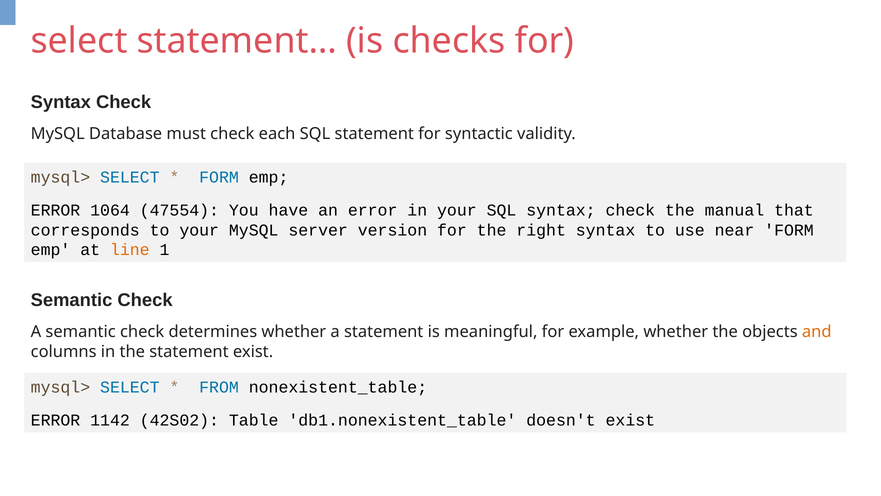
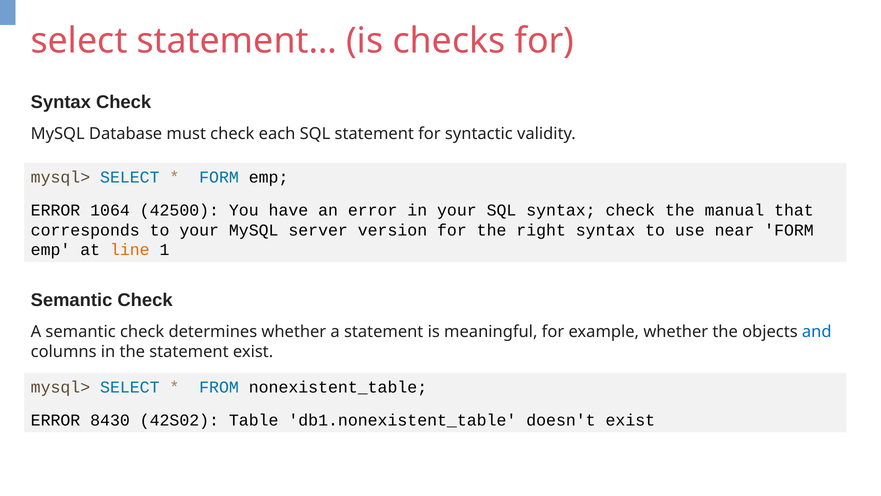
47554: 47554 -> 42500 (179, 210)
and colour: orange -> blue (817, 332)
1142: 1142 -> 8430 (110, 420)
